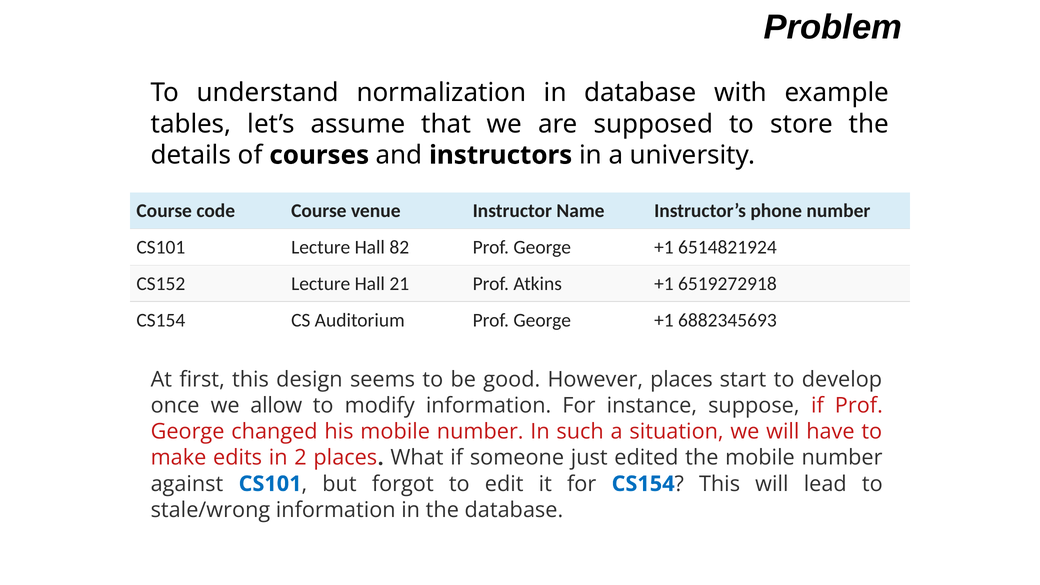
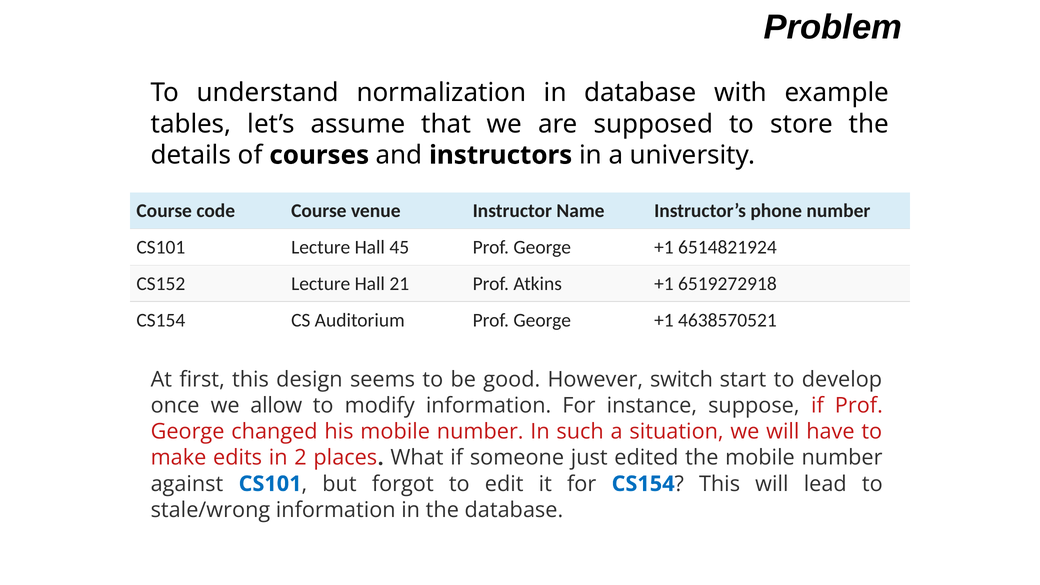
82: 82 -> 45 (399, 247)
6882345693: 6882345693 -> 4638570521 (727, 320)
However places: places -> switch (681, 380)
